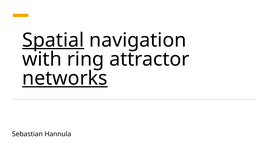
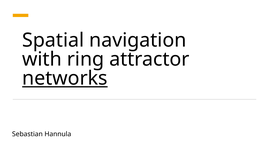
Spatial underline: present -> none (53, 40)
